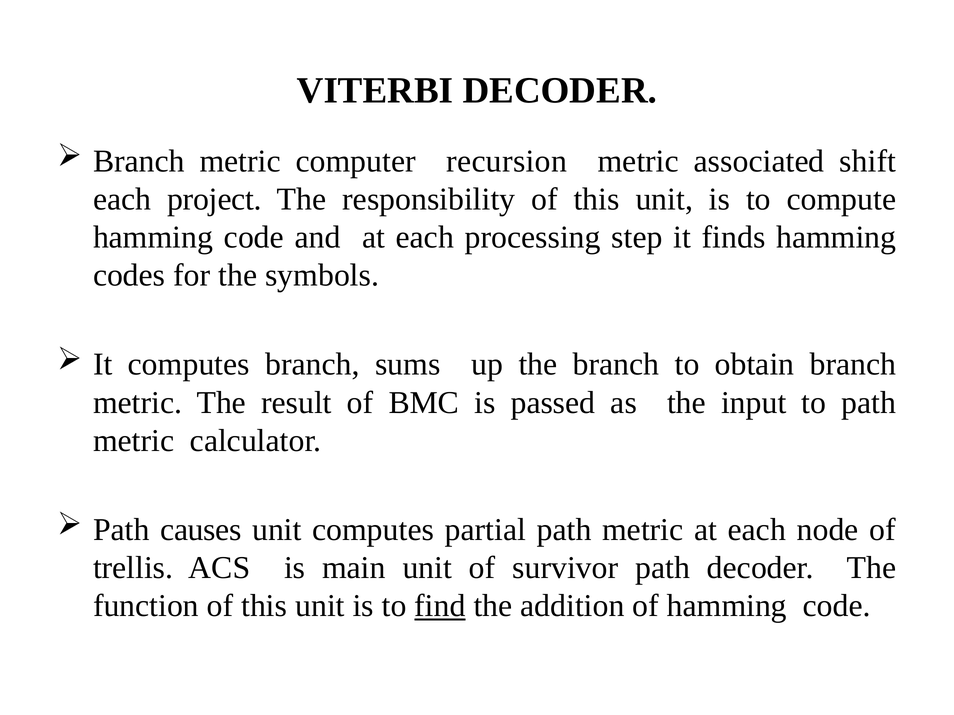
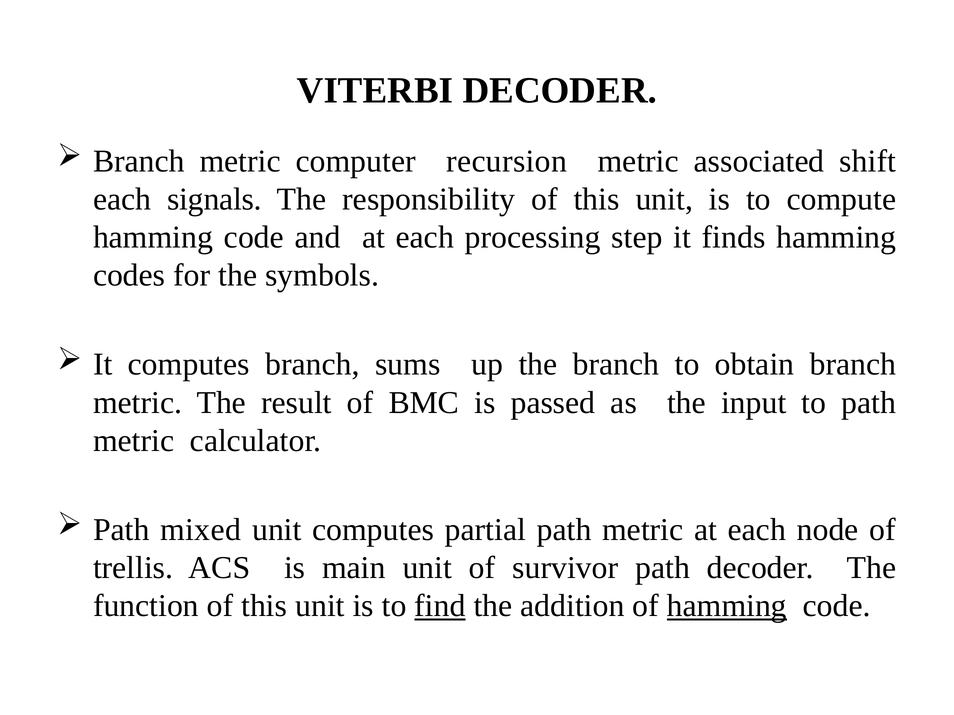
project: project -> signals (214, 199)
causes: causes -> mixed (201, 530)
hamming underline: none -> present (727, 606)
